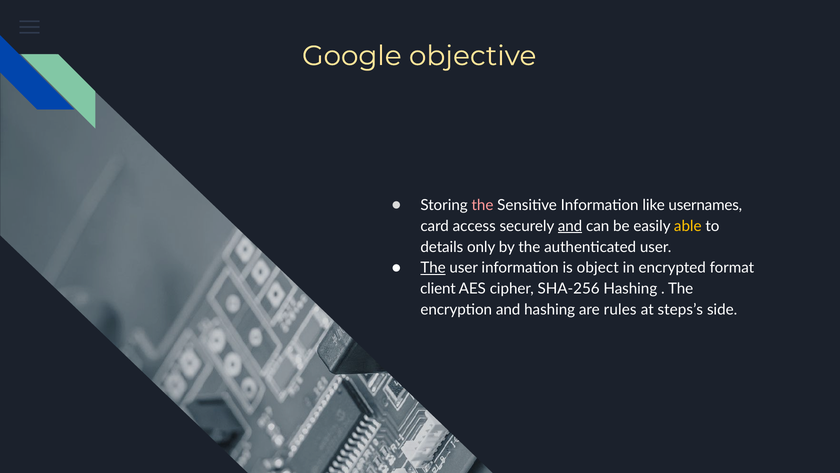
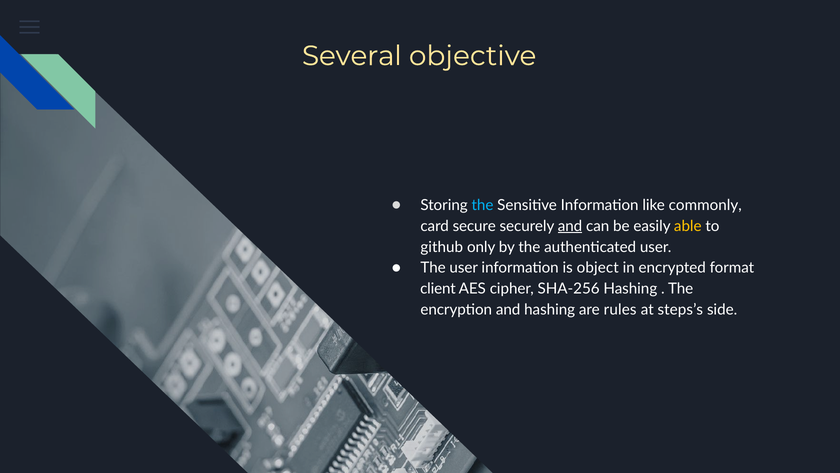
Google: Google -> Several (352, 56)
the colour: pink -> light blue (482, 205)
usernames: usernames -> commonly (705, 205)
access: access -> secure (474, 226)
details: details -> github (442, 247)
The underline: present -> none (433, 268)
